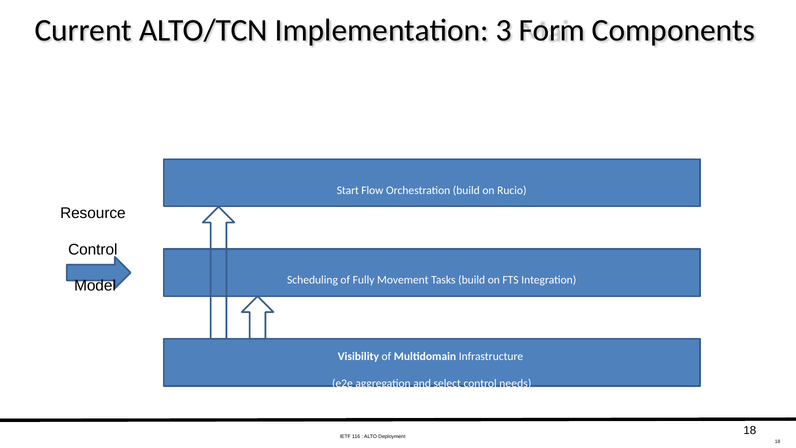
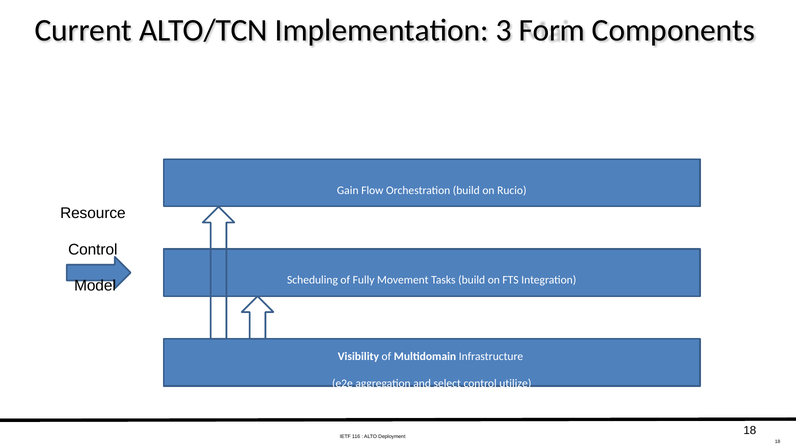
Start: Start -> Gain (348, 190)
needs: needs -> utilize (515, 383)
